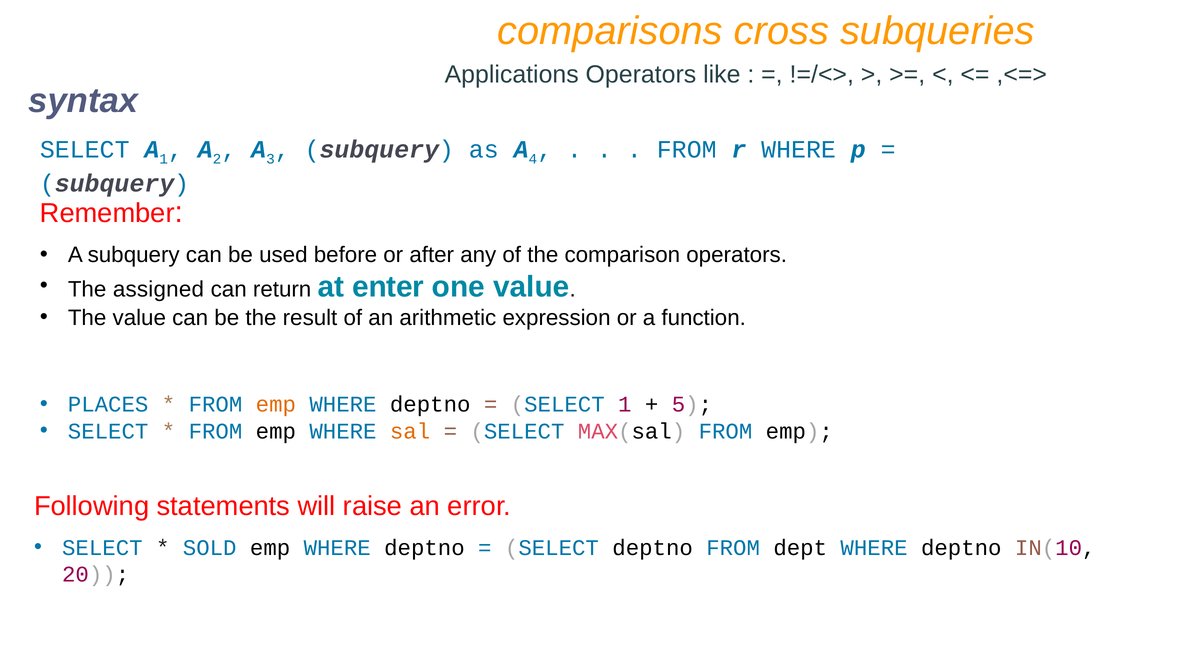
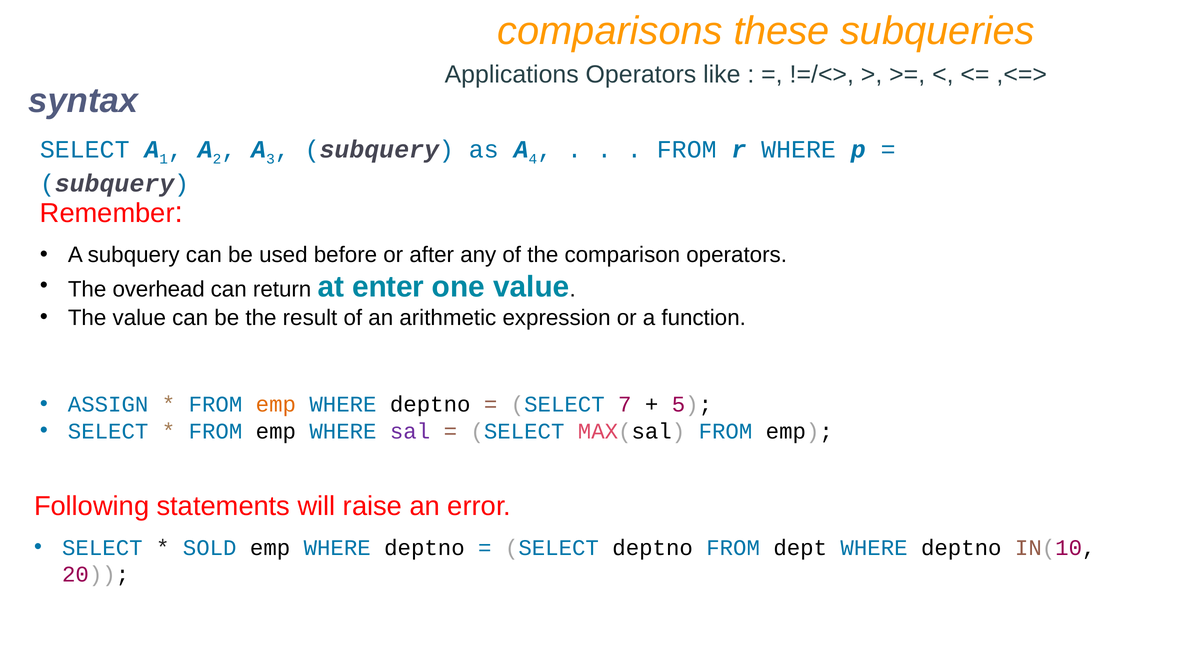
cross: cross -> these (782, 31)
assigned: assigned -> overhead (159, 289)
PLACES: PLACES -> ASSIGN (108, 404)
SELECT 1: 1 -> 7 (625, 404)
sal colour: orange -> purple (410, 431)
